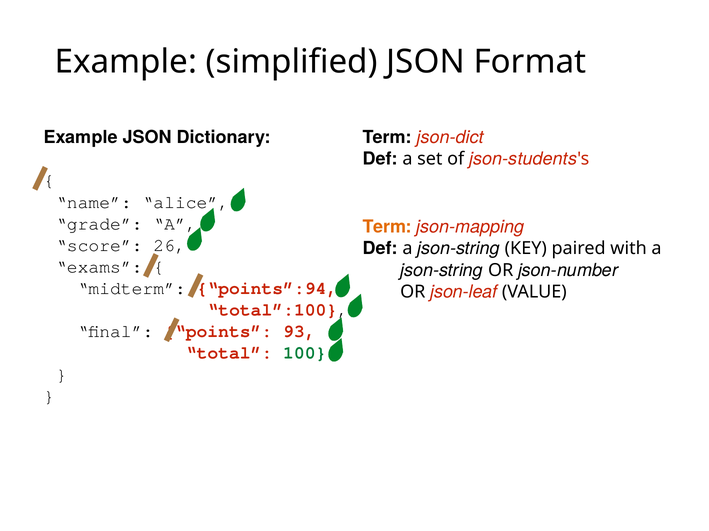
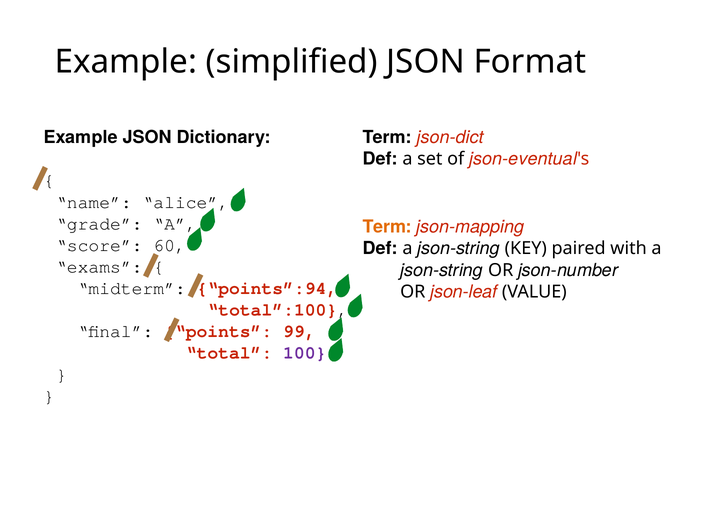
json-students: json-students -> json-eventual (523, 159)
26: 26 -> 60 (170, 246)
93: 93 -> 99 (299, 332)
100 colour: green -> purple (305, 354)
